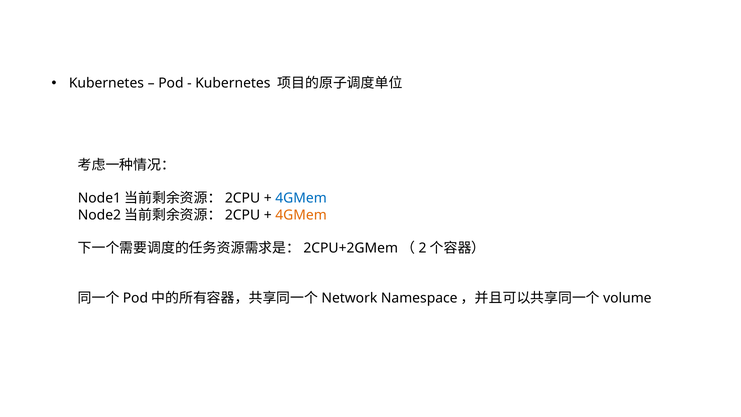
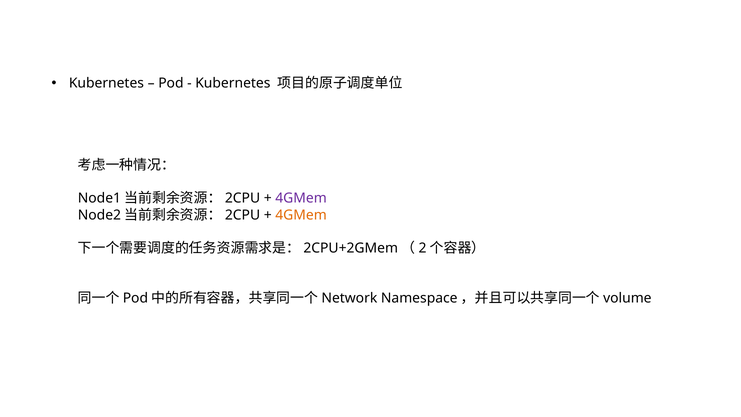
4GMem colour: blue -> purple (301, 198)
